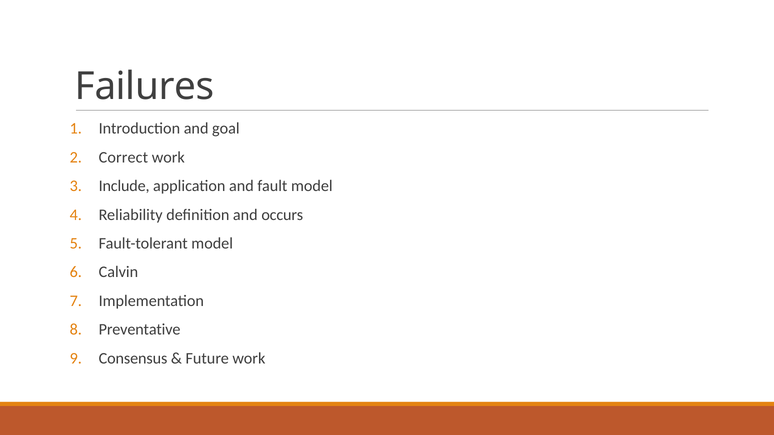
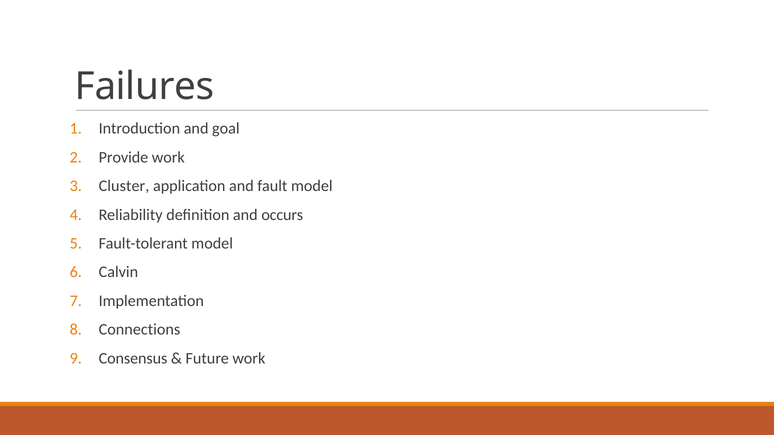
Correct: Correct -> Provide (123, 157)
Include: Include -> Cluster (124, 186)
Preventative: Preventative -> Connections (139, 330)
